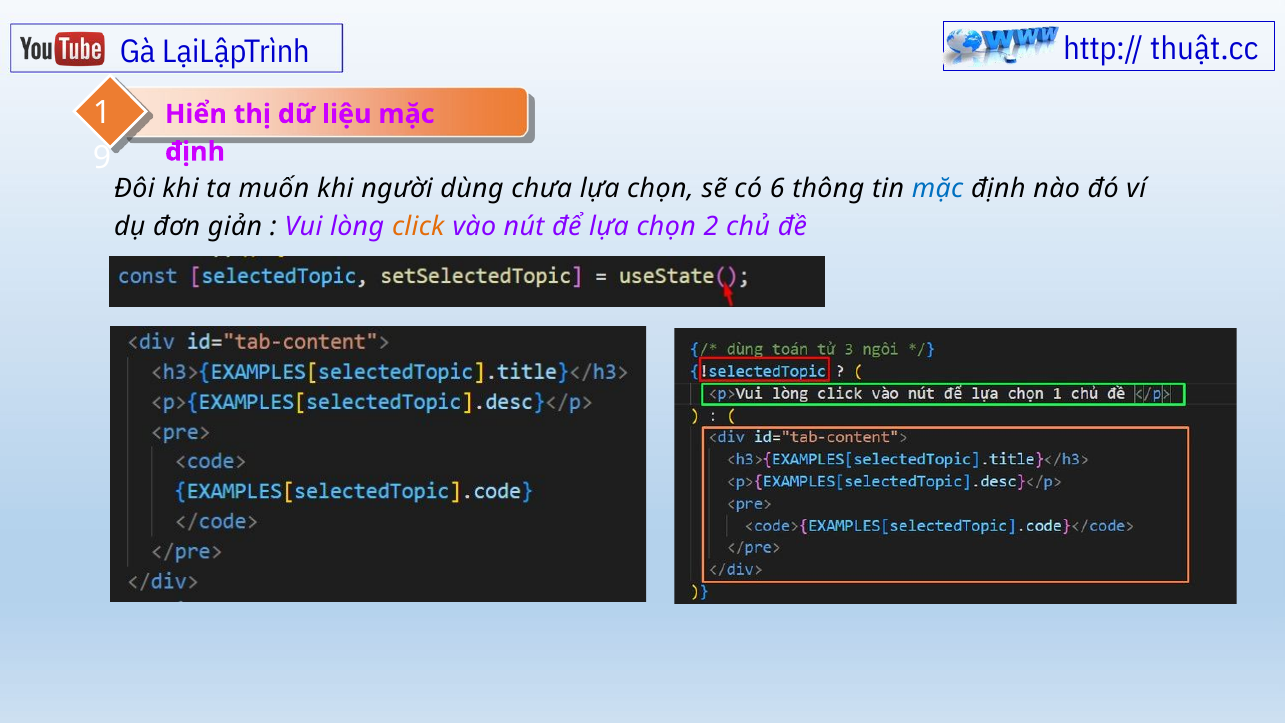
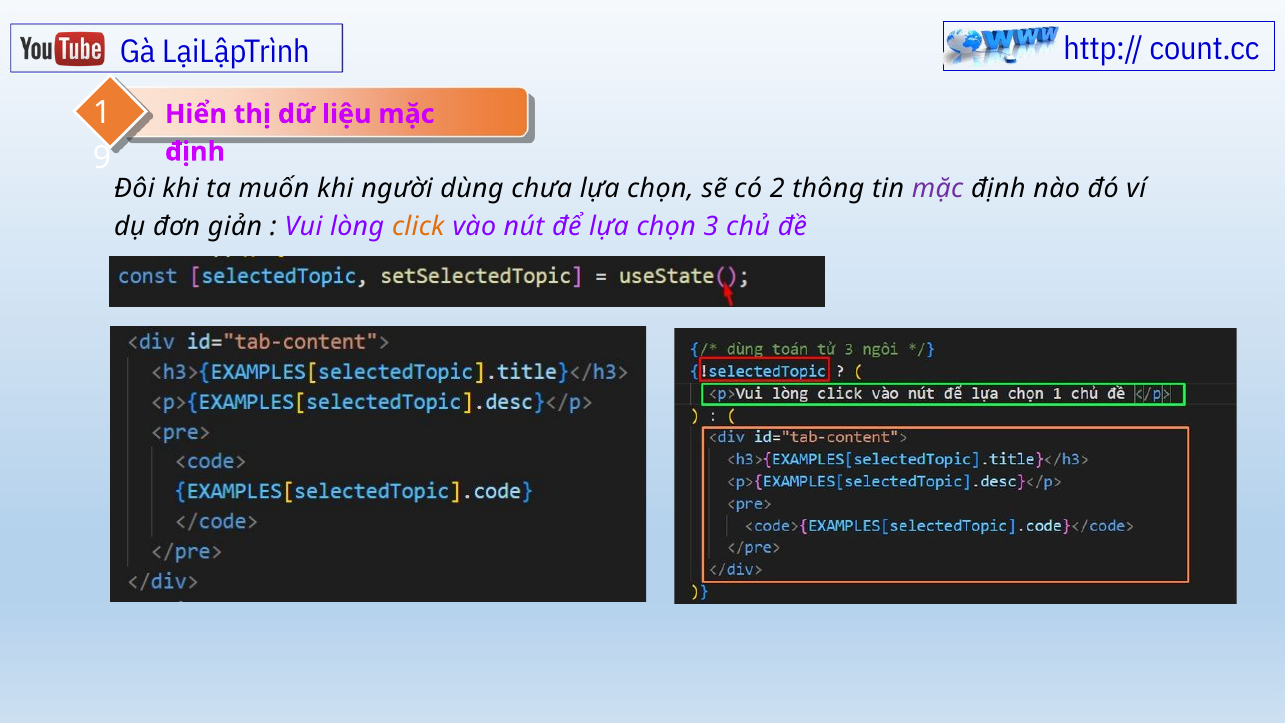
thuật.cc: thuật.cc -> count.cc (1205, 49)
6: 6 -> 2 (777, 189)
mặc colour: blue -> purple (938, 189)
2: 2 -> 3 (711, 226)
